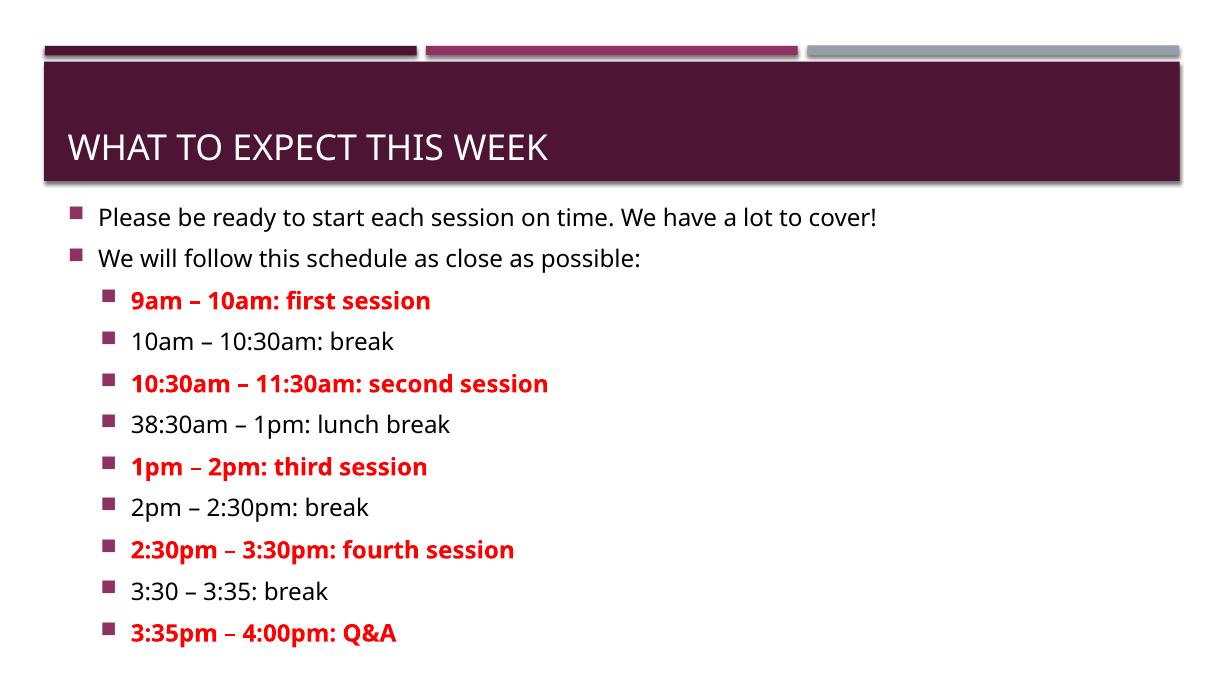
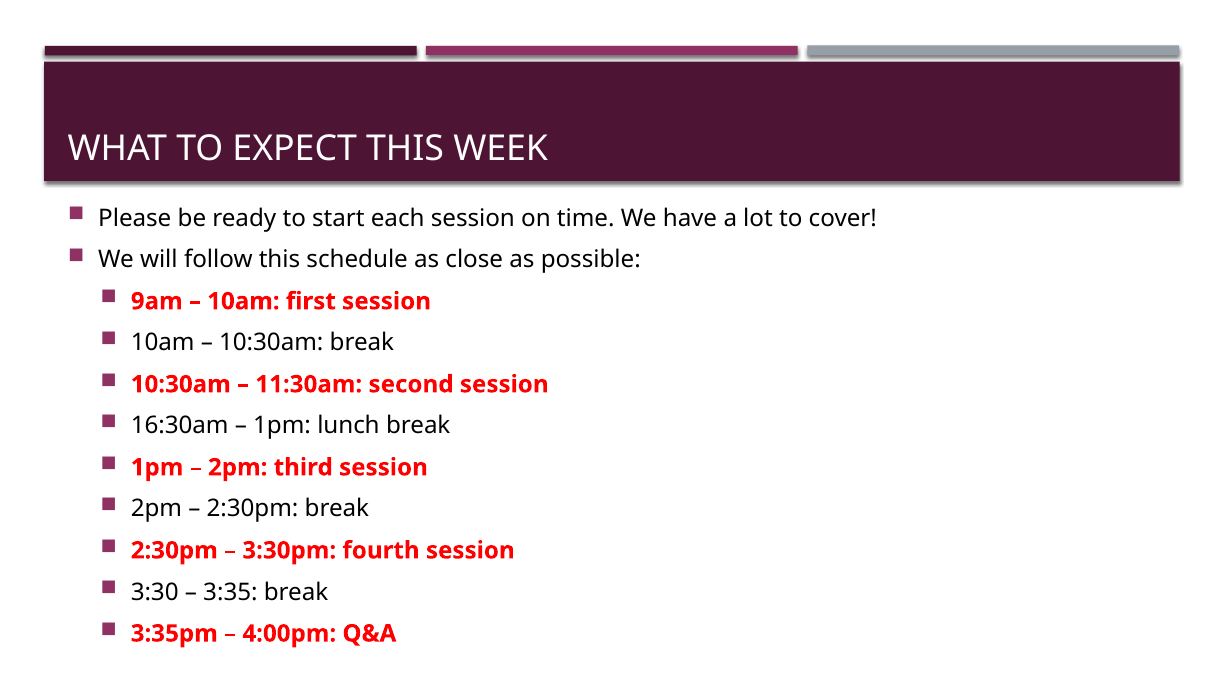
38:30am: 38:30am -> 16:30am (180, 426)
